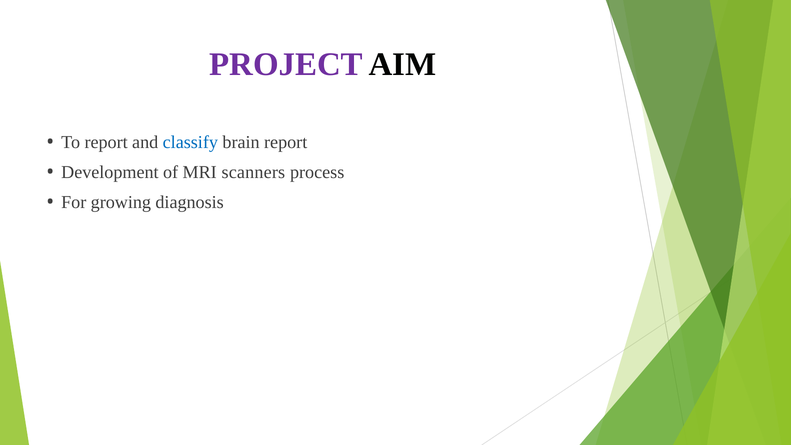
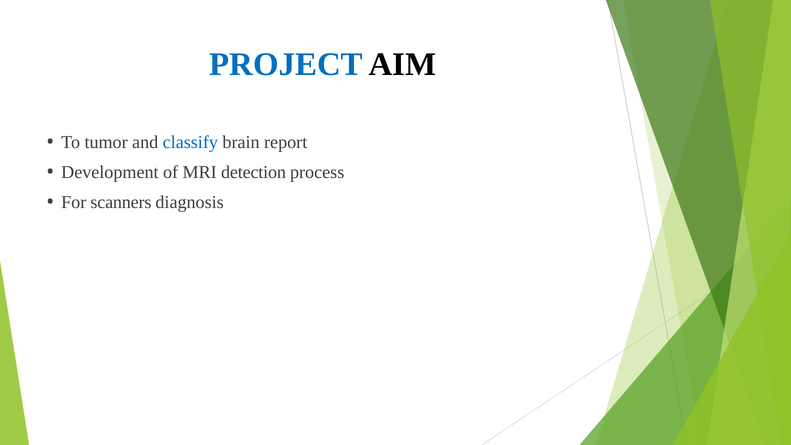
PROJECT colour: purple -> blue (286, 65)
To report: report -> tumor (106, 142)
scanners: scanners -> detection (254, 172)
growing: growing -> scanners (121, 202)
